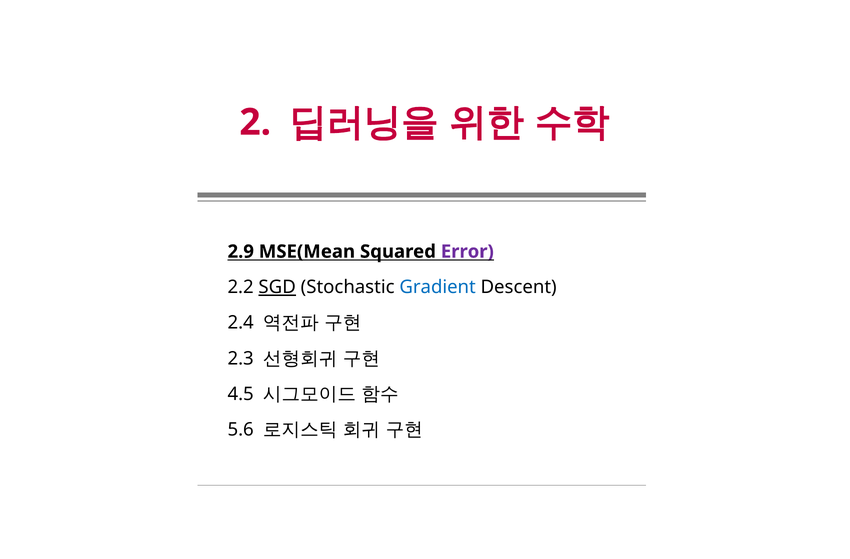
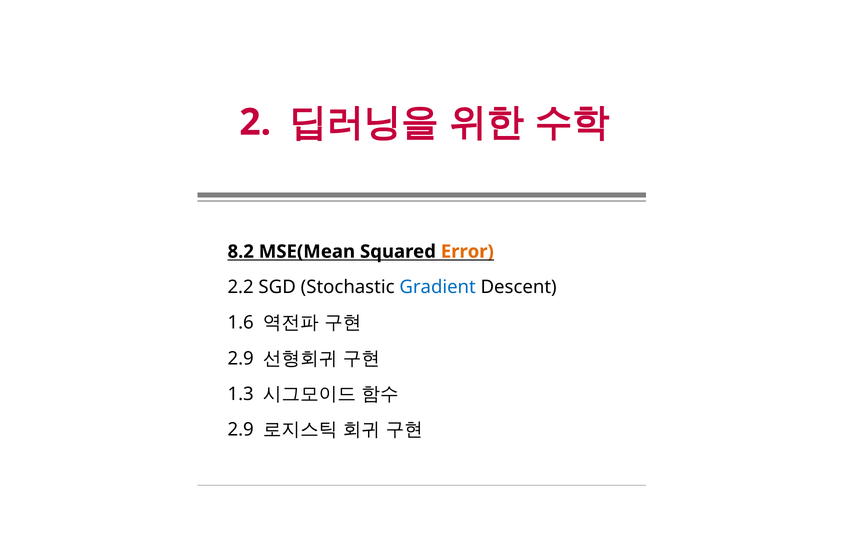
2.9: 2.9 -> 8.2 (241, 251)
Error colour: purple -> orange (467, 251)
SGD underline: present -> none (277, 287)
2.4: 2.4 -> 1.6 (241, 322)
2.3: 2.3 -> 2.9 (241, 358)
4.5: 4.5 -> 1.3 (241, 394)
5.6: 5.6 -> 2.9 (241, 429)
